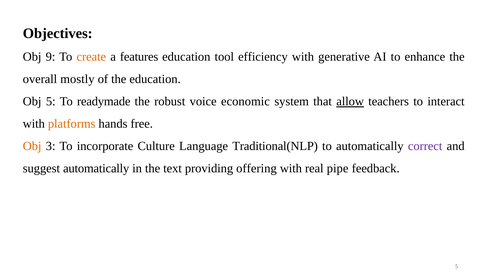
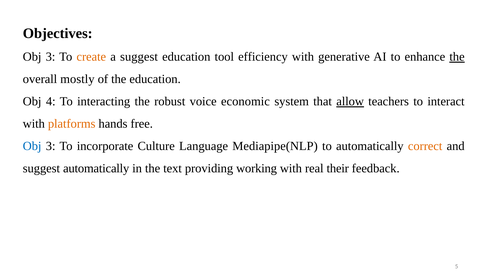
9: 9 -> 3 (51, 57)
a features: features -> suggest (139, 57)
the underline: none -> present (457, 57)
Obj 5: 5 -> 4 (51, 101)
readymade: readymade -> interacting (104, 101)
Obj colour: orange -> blue (32, 146)
Traditional(NLP: Traditional(NLP -> Mediapipe(NLP (275, 146)
correct colour: purple -> orange (425, 146)
offering: offering -> working (257, 168)
pipe: pipe -> their (338, 168)
